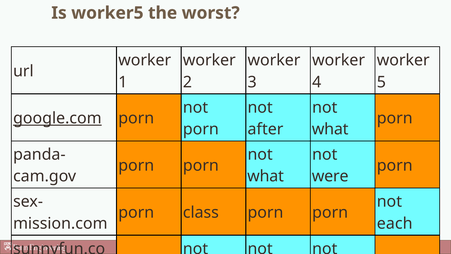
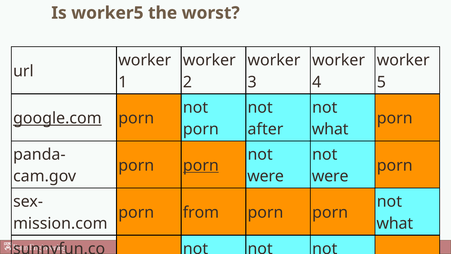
porn underline: none -> present (201, 165)
what: what -> were (266, 176)
class: class -> from (201, 212)
each: each -> what (395, 223)
